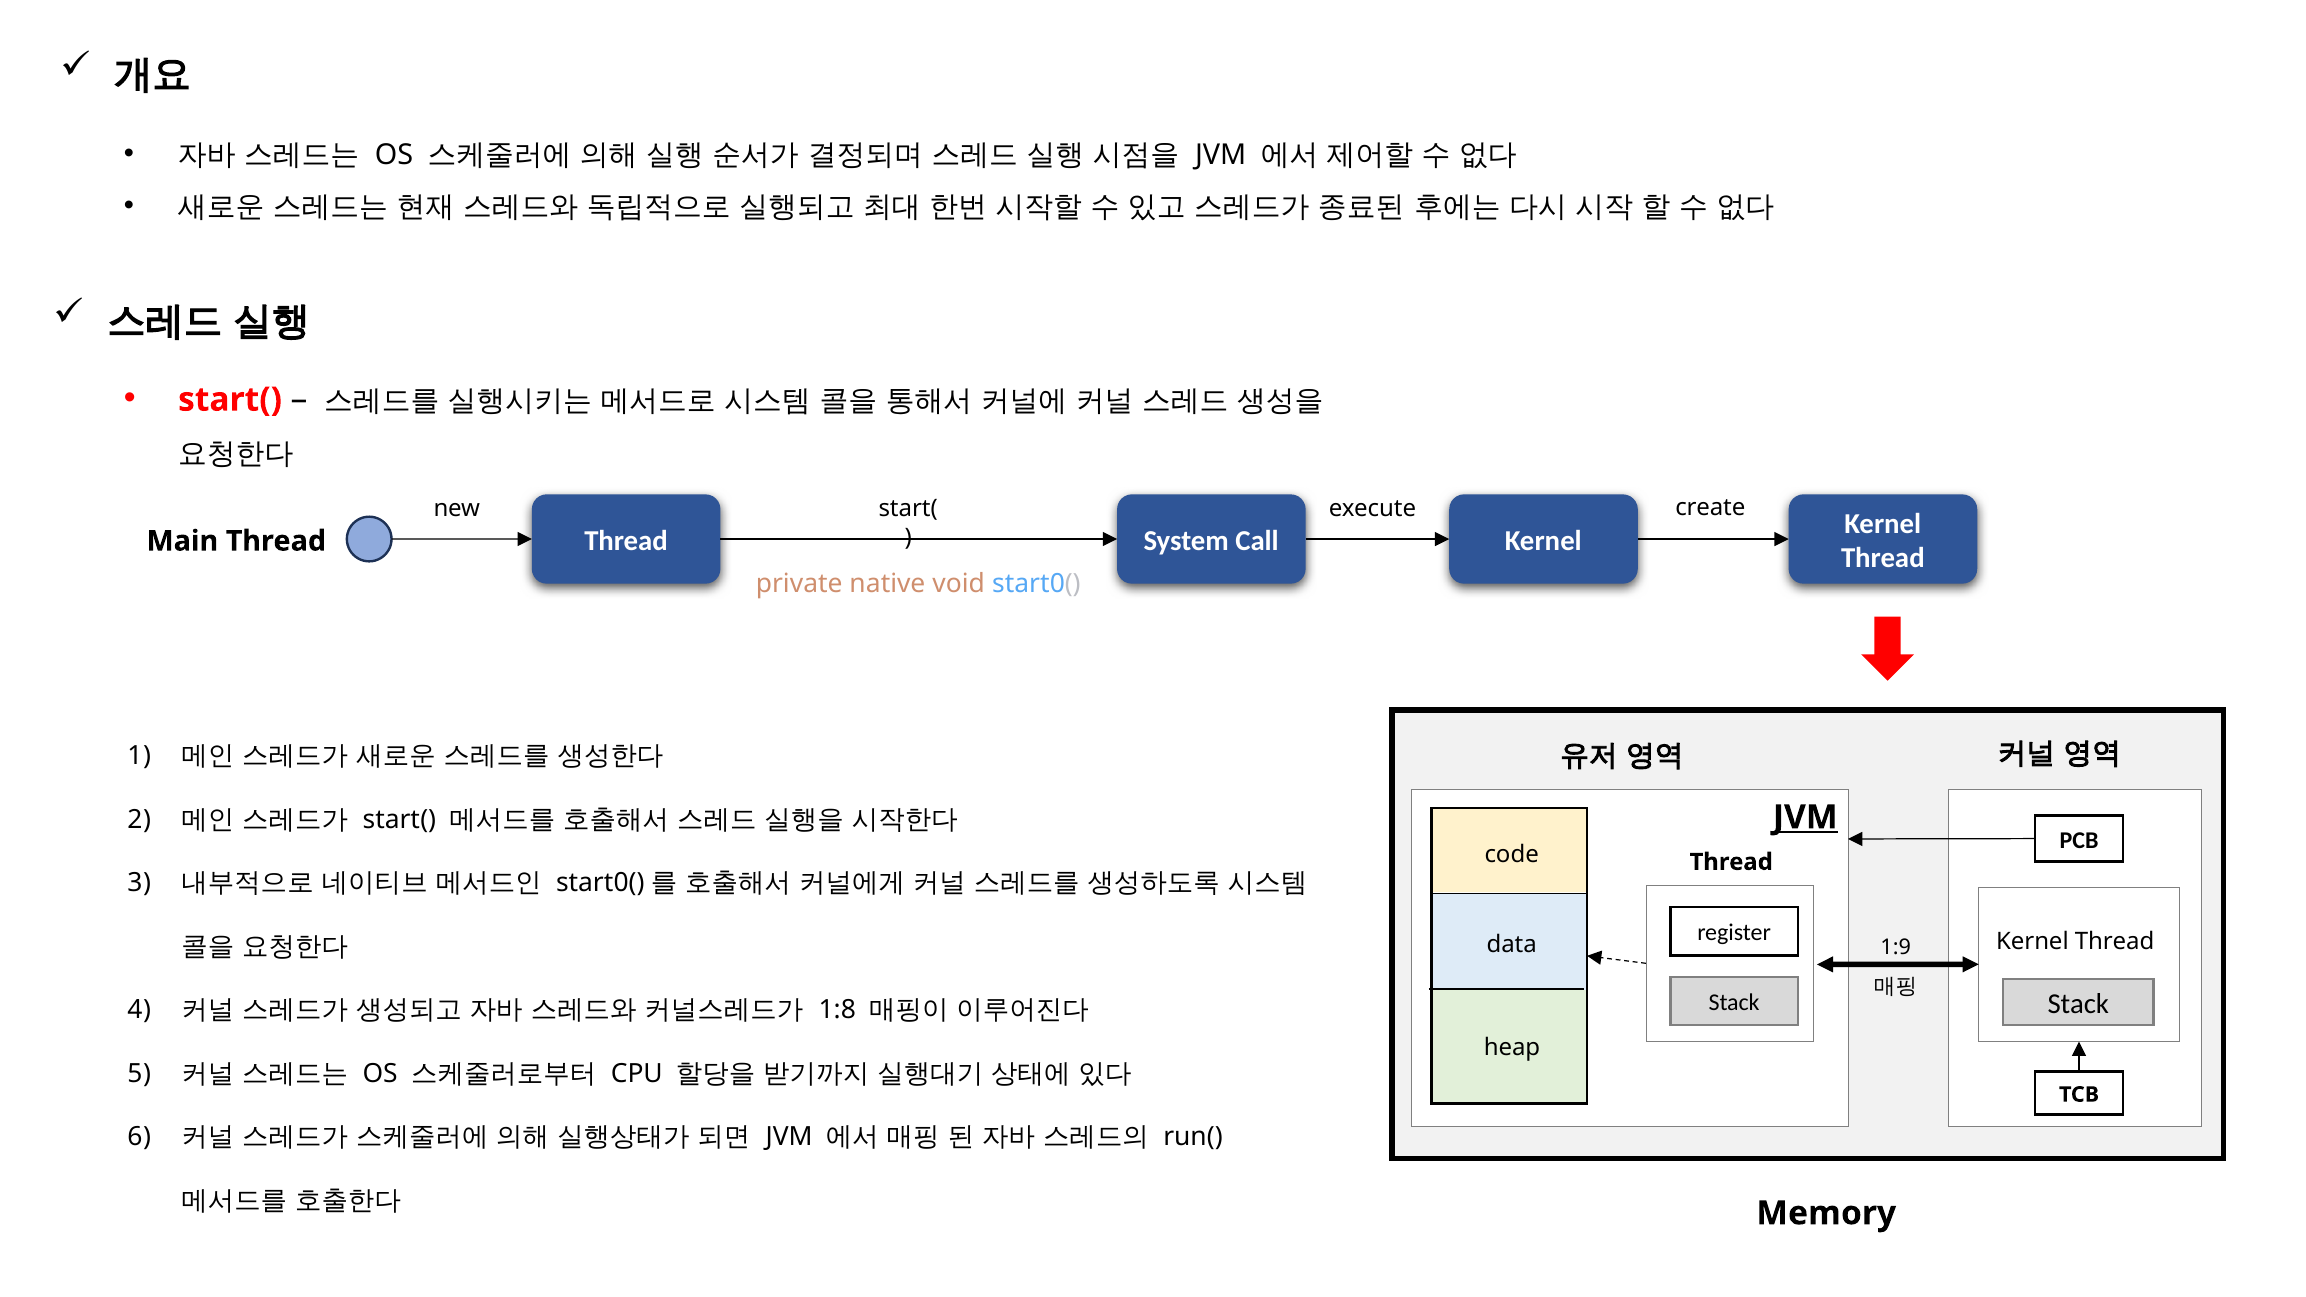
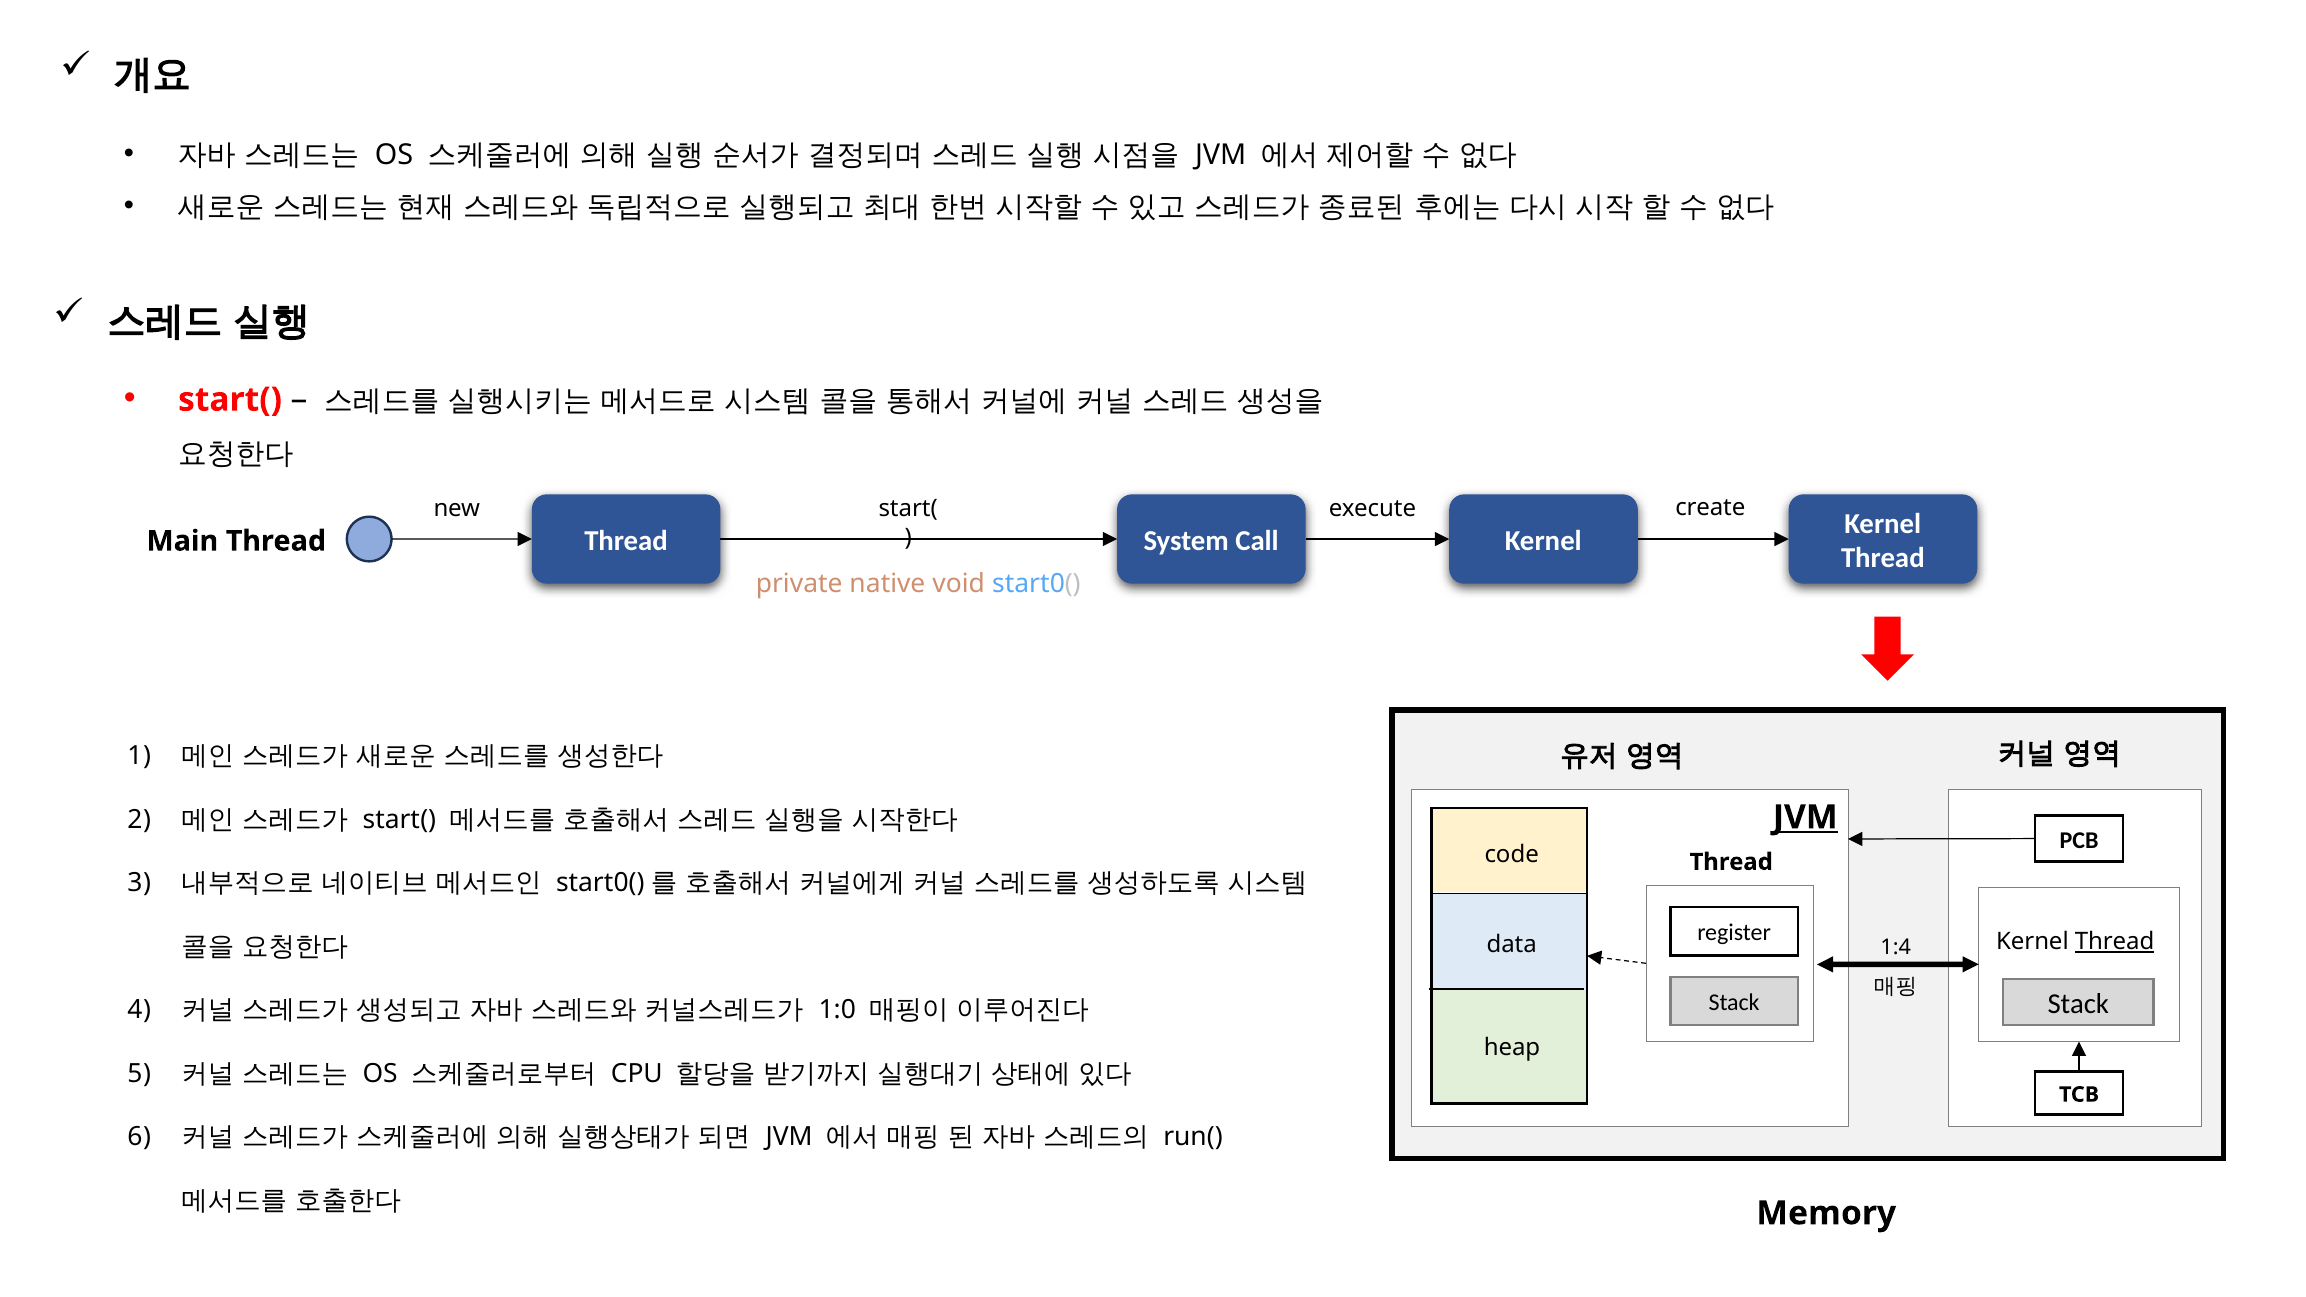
Thread underline: none -> present (2115, 942)
1:9: 1:9 -> 1:4 (1896, 948)
1:8: 1:8 -> 1:0 (837, 1010)
